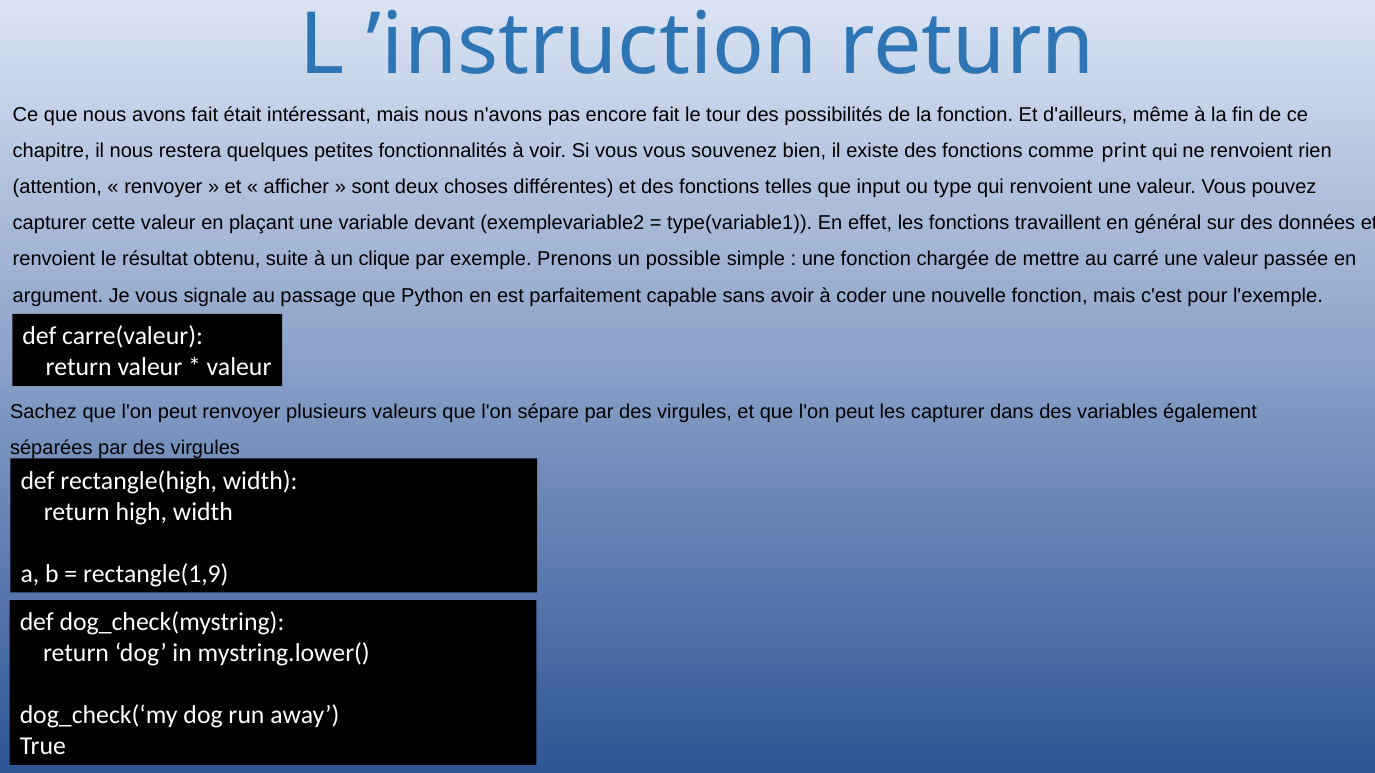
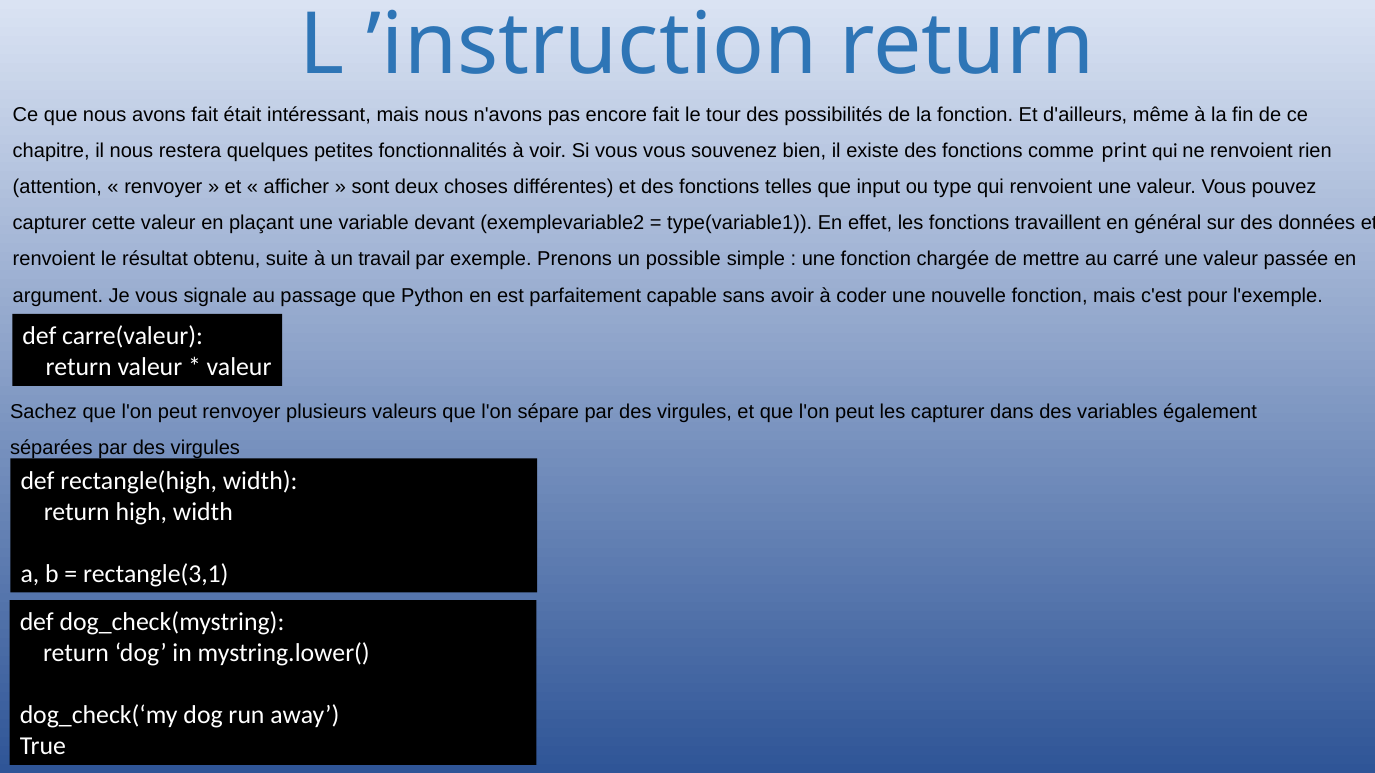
clique: clique -> travail (384, 259)
rectangle(1,9: rectangle(1,9 -> rectangle(3,1 (156, 574)
